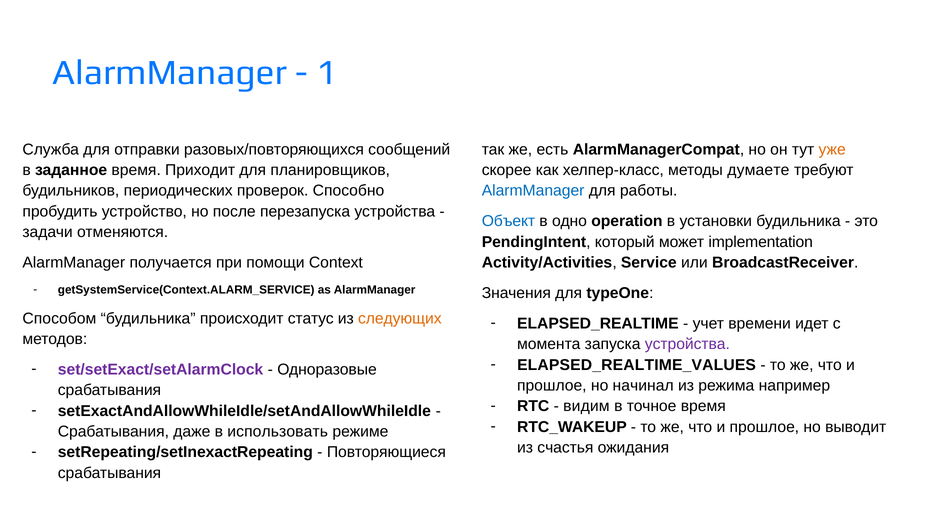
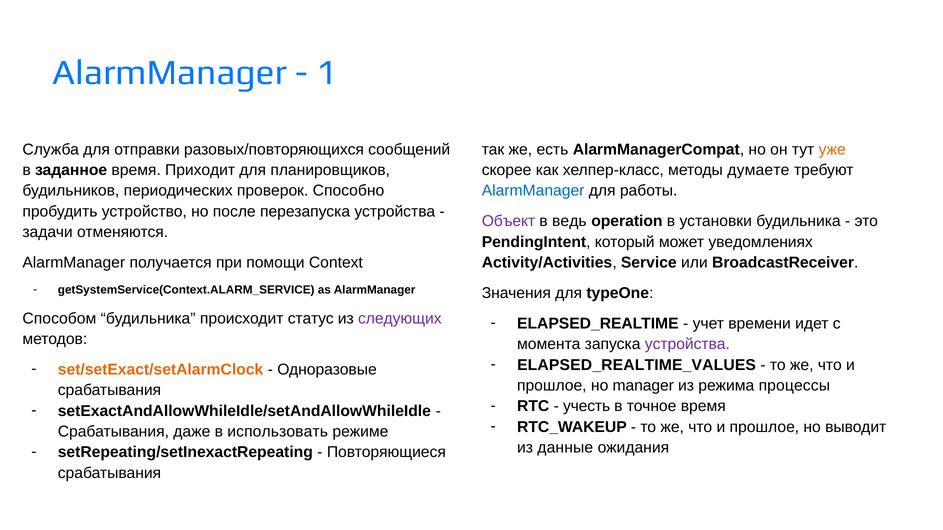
Объект colour: blue -> purple (508, 221)
одно: одно -> ведь (569, 221)
implementation: implementation -> уведомлениях (761, 242)
следующих colour: orange -> purple (400, 319)
set/setExact/setAlarmClock colour: purple -> orange (161, 370)
начинал: начинал -> manager (643, 386)
например: например -> процессы (794, 386)
видим: видим -> учесть (587, 407)
счастья: счастья -> данные (565, 448)
